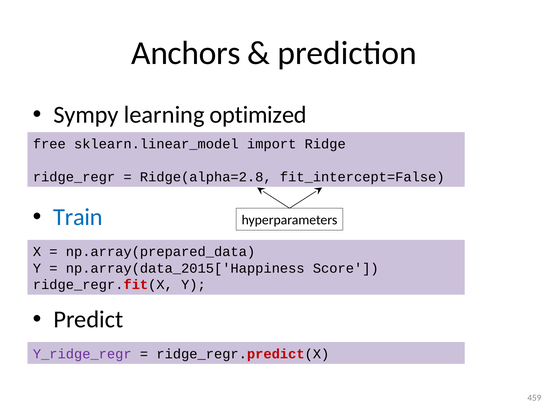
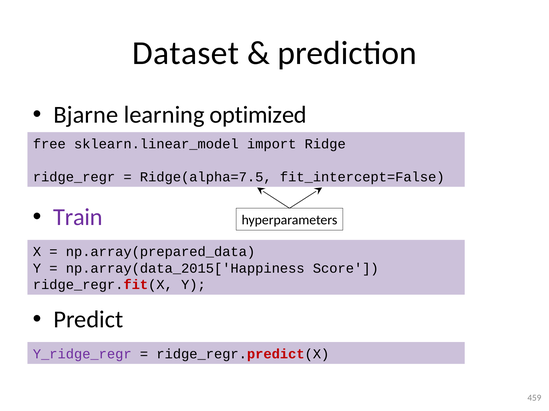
Anchors: Anchors -> Dataset (186, 53)
Sympy: Sympy -> Bjarne (86, 115)
Ridge(alpha=2.8: Ridge(alpha=2.8 -> Ridge(alpha=7.5 (206, 177)
Train colour: blue -> purple (78, 218)
